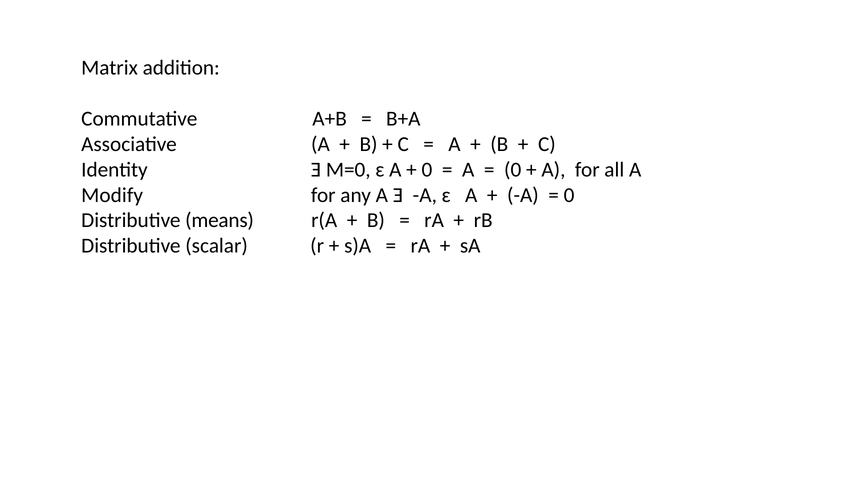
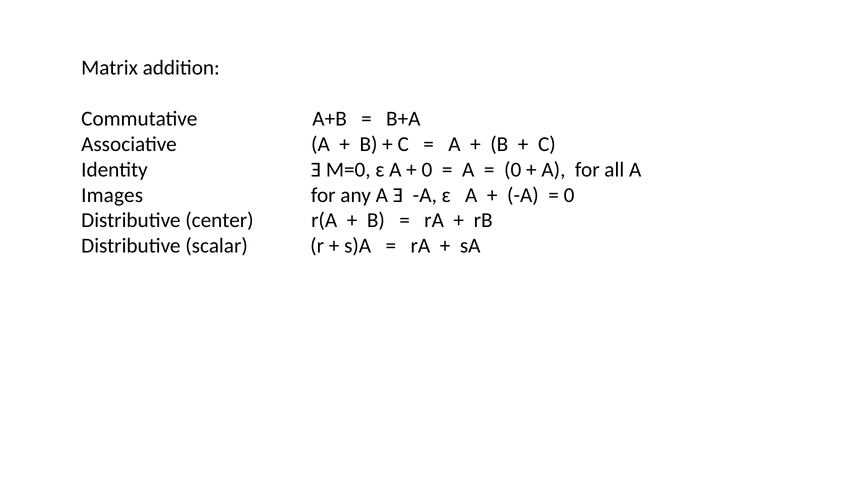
Modify: Modify -> Images (112, 195)
means: means -> center (219, 221)
